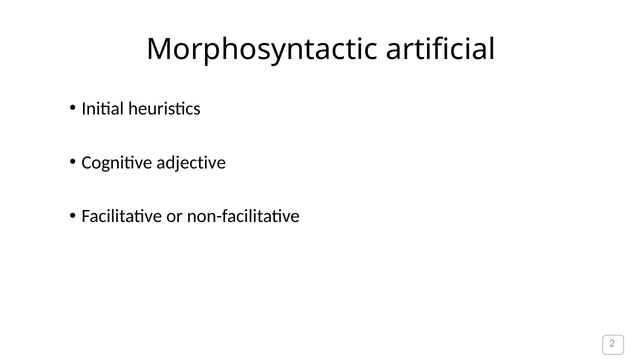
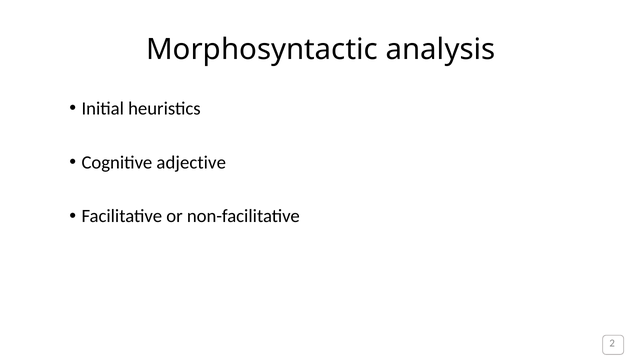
artificial: artificial -> analysis (441, 50)
